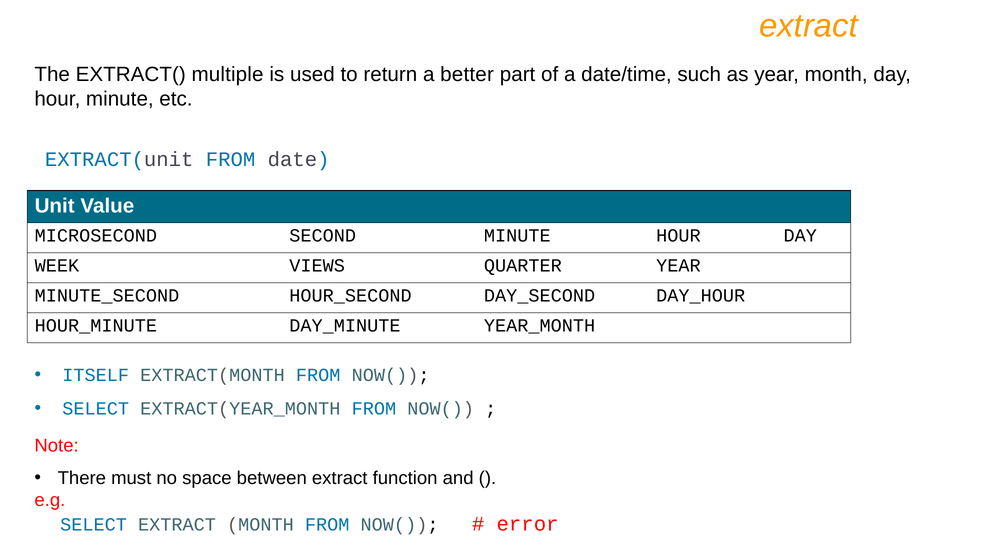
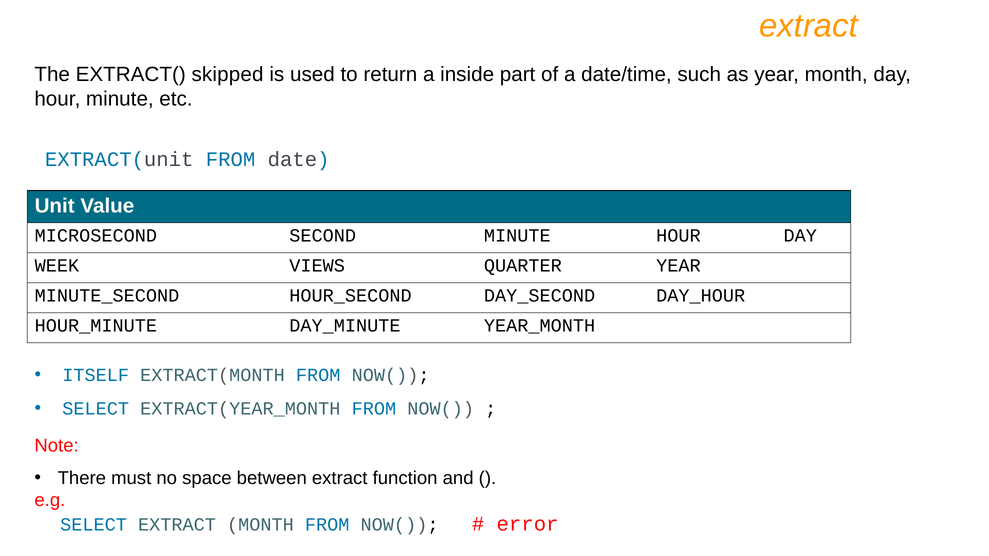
multiple: multiple -> skipped (228, 74)
better: better -> inside (467, 74)
